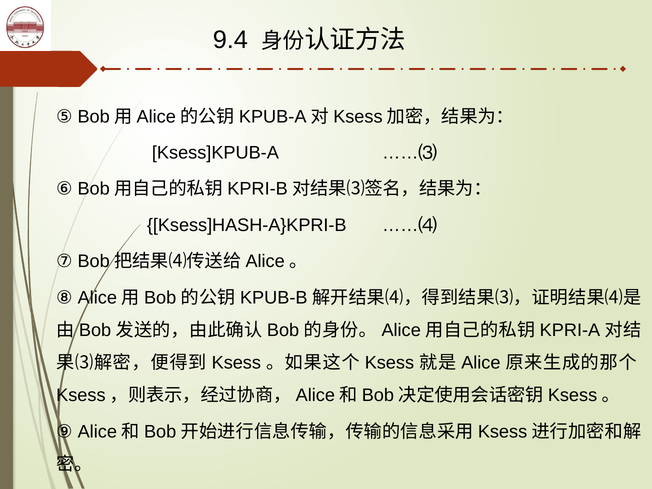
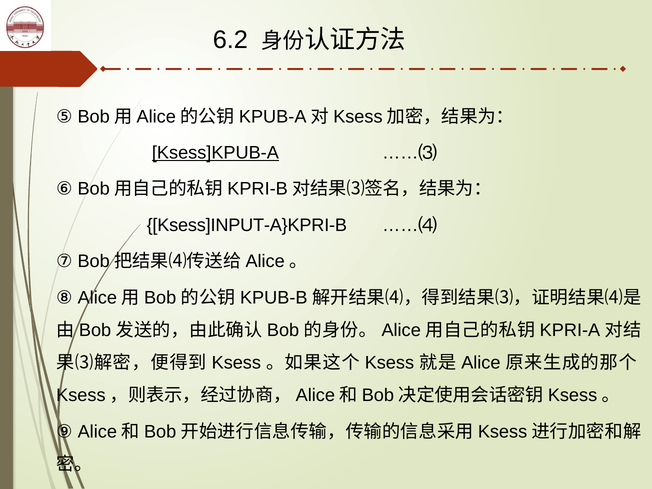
9.4: 9.4 -> 6.2 (230, 40)
Ksess]KPUB-A underline: none -> present (215, 153)
Ksess]HASH-A}KPRI-B: Ksess]HASH-A}KPRI-B -> Ksess]INPUT-A}KPRI-B (247, 225)
